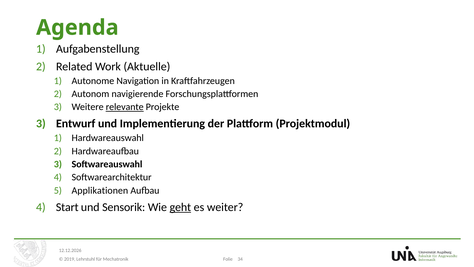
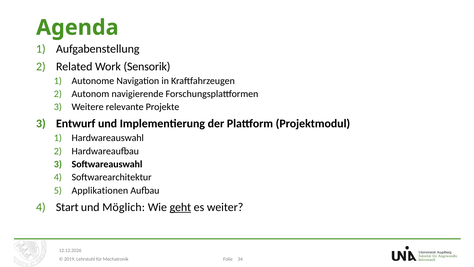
Aktuelle: Aktuelle -> Sensorik (147, 66)
relevante underline: present -> none (125, 107)
Sensorik: Sensorik -> Möglich (124, 207)
